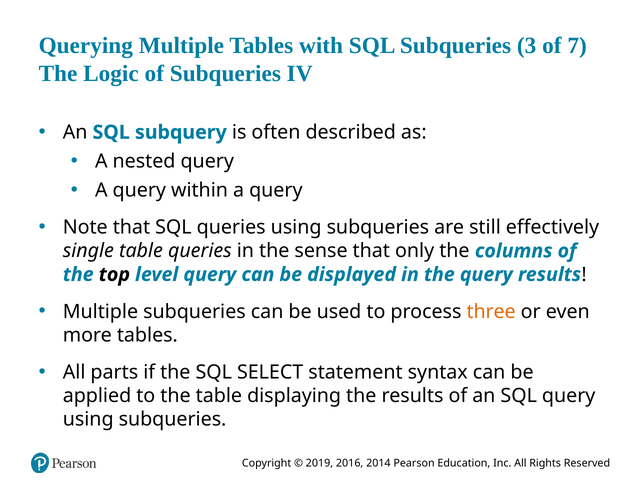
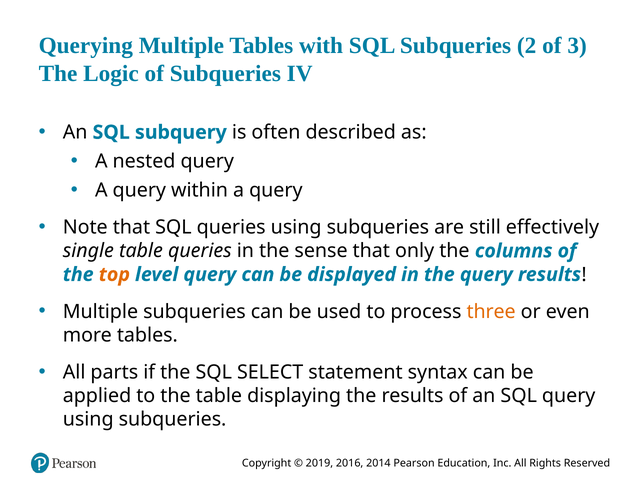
3: 3 -> 2 (527, 46)
7: 7 -> 3 (577, 46)
top colour: black -> orange (114, 275)
